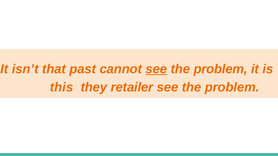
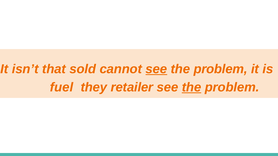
past: past -> sold (83, 69)
this: this -> fuel (62, 87)
the underline: none -> present (192, 87)
